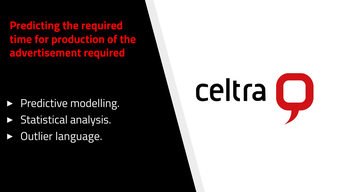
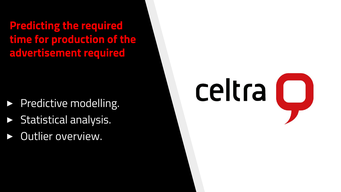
language: language -> overview (79, 136)
